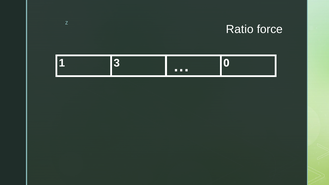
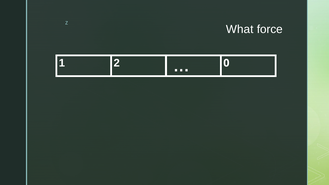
Ratio: Ratio -> What (240, 29)
3: 3 -> 2 (117, 63)
